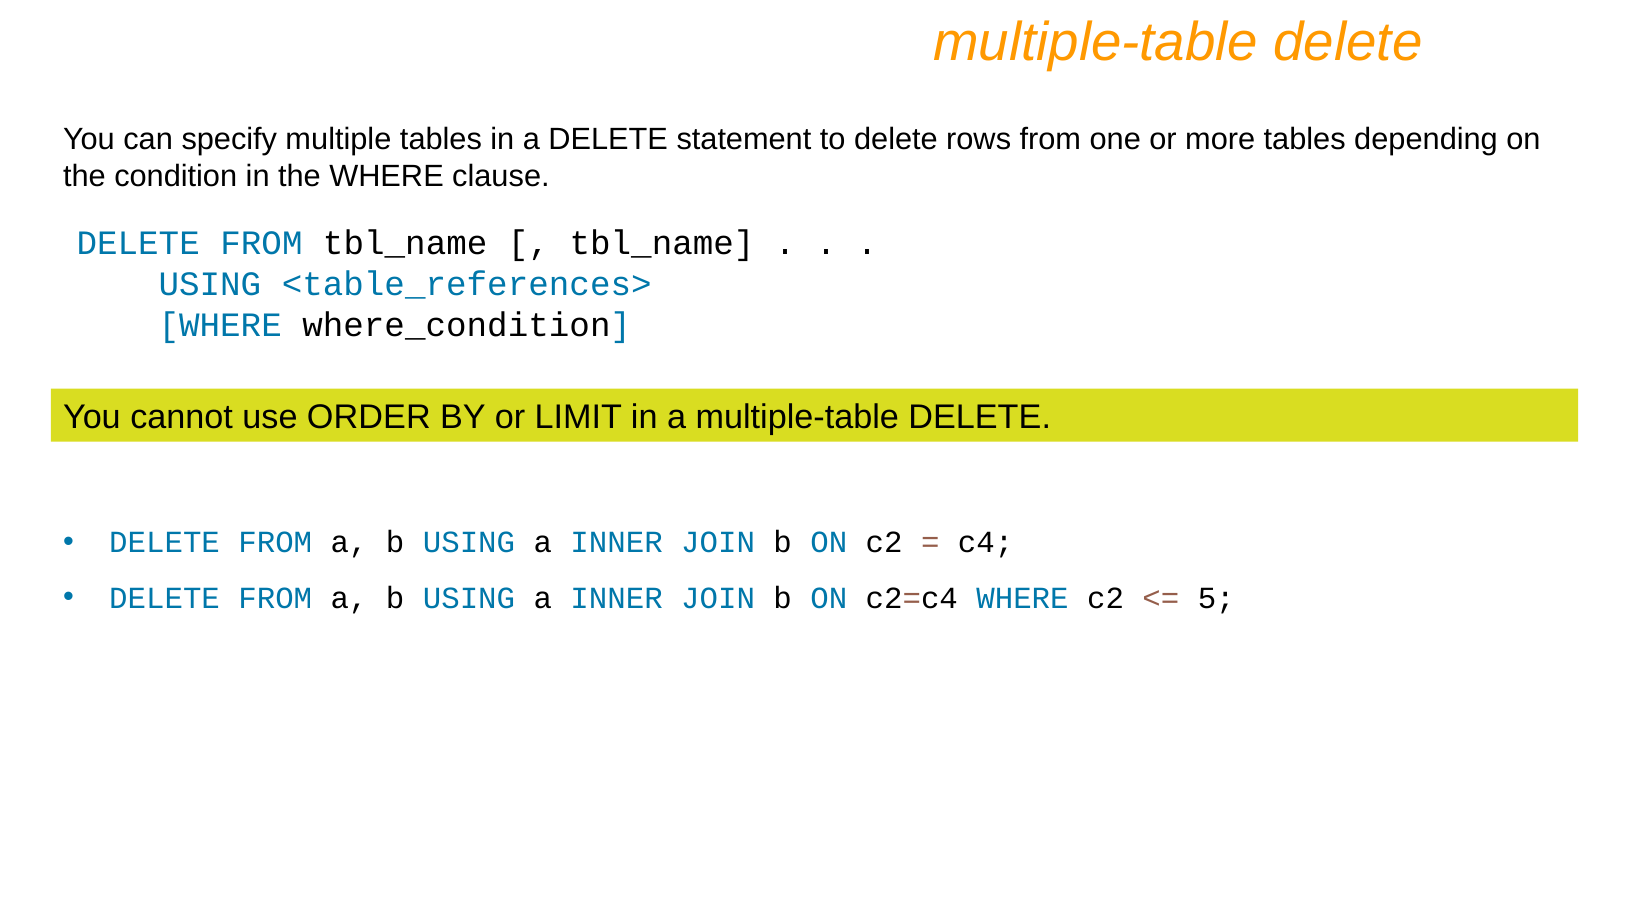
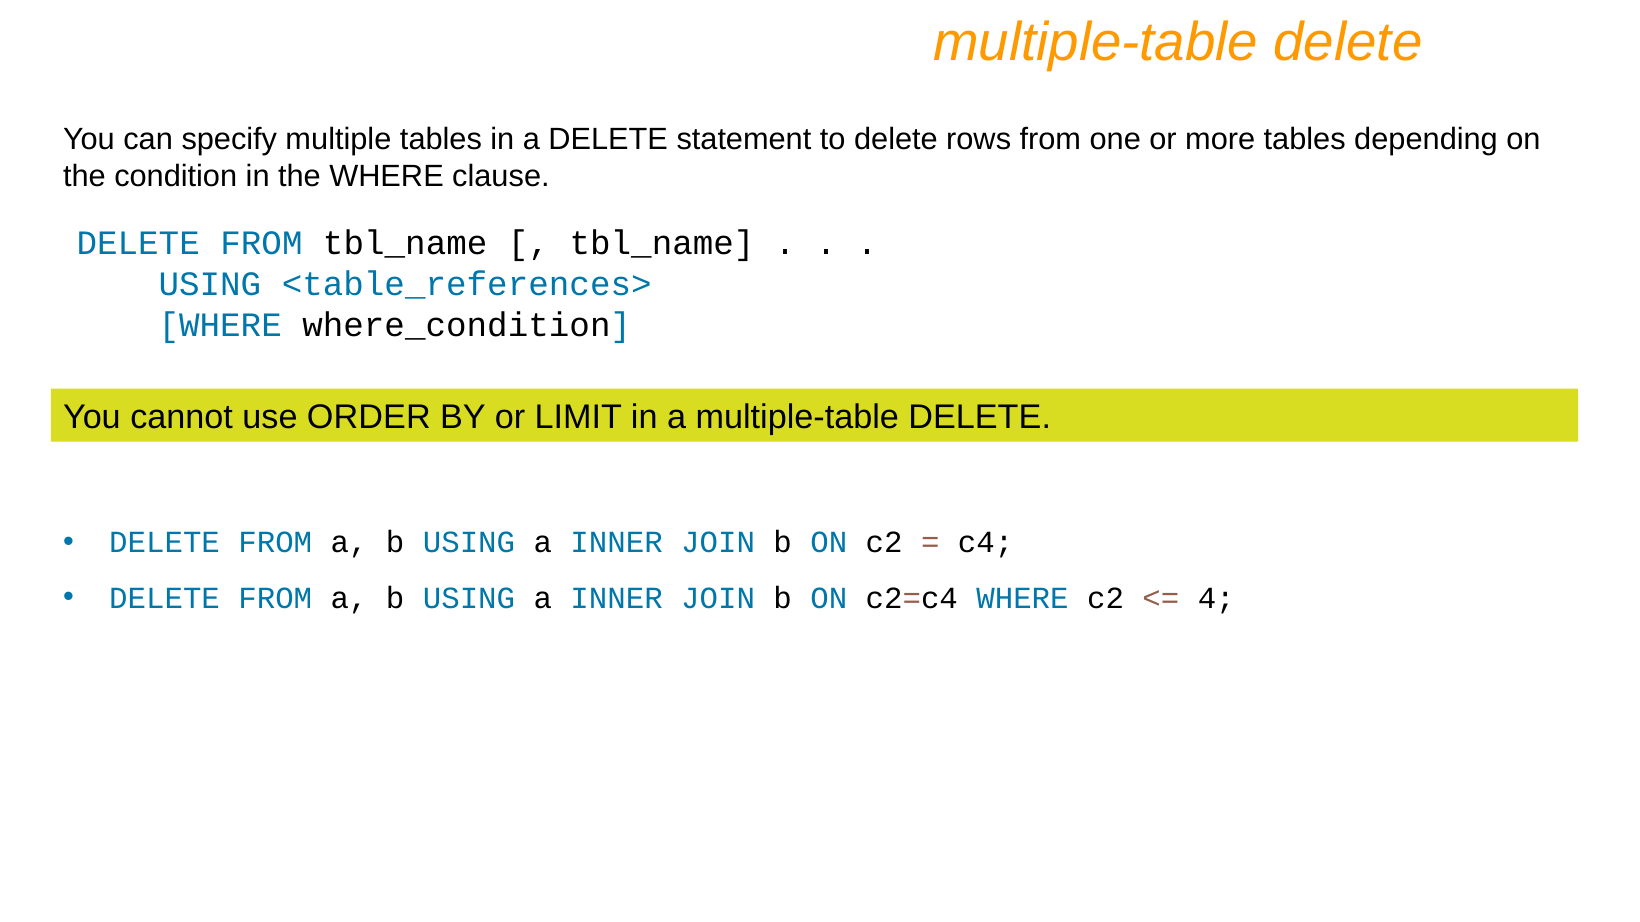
5: 5 -> 4 (1216, 598)
